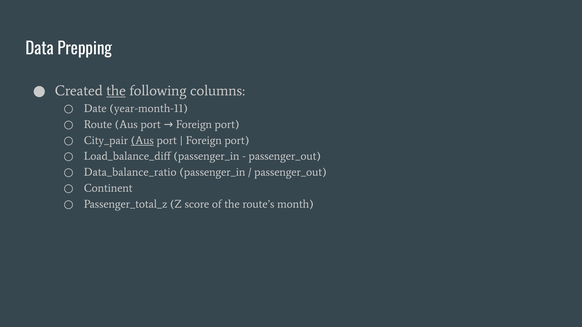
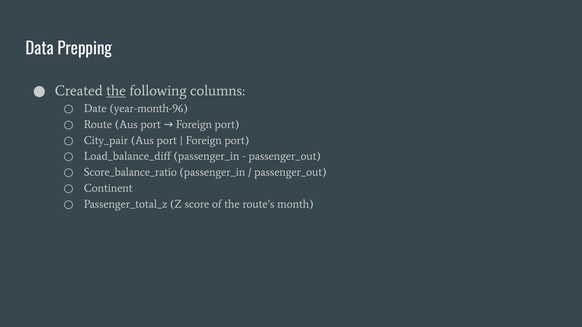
year-month-11: year-month-11 -> year-month-96 (149, 109)
Aus underline: present -> none (142, 140)
Data_balance_ratio: Data_balance_ratio -> Score_balance_ratio (130, 172)
